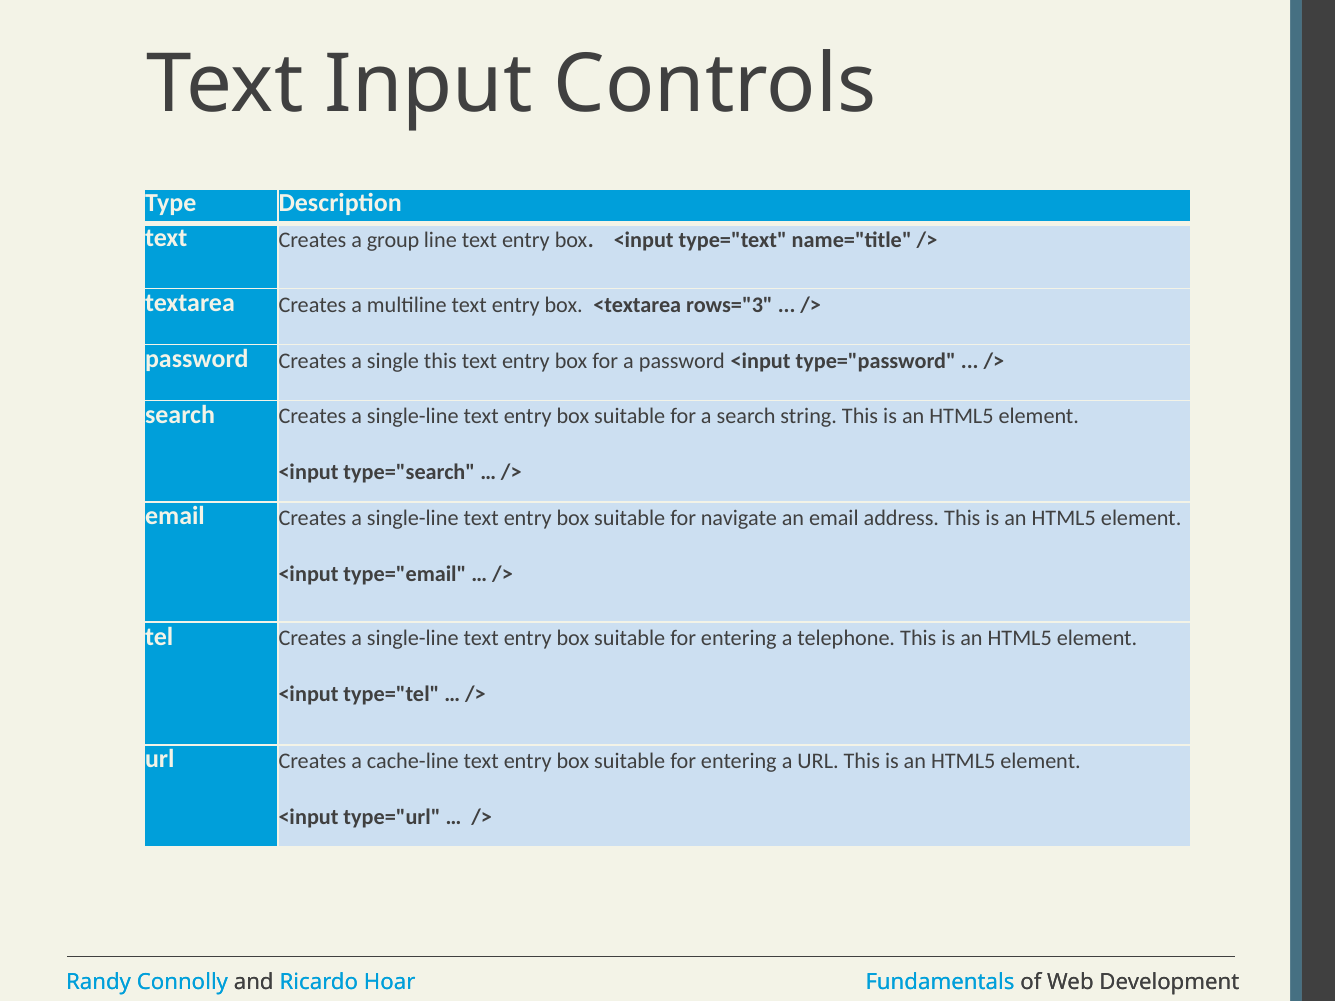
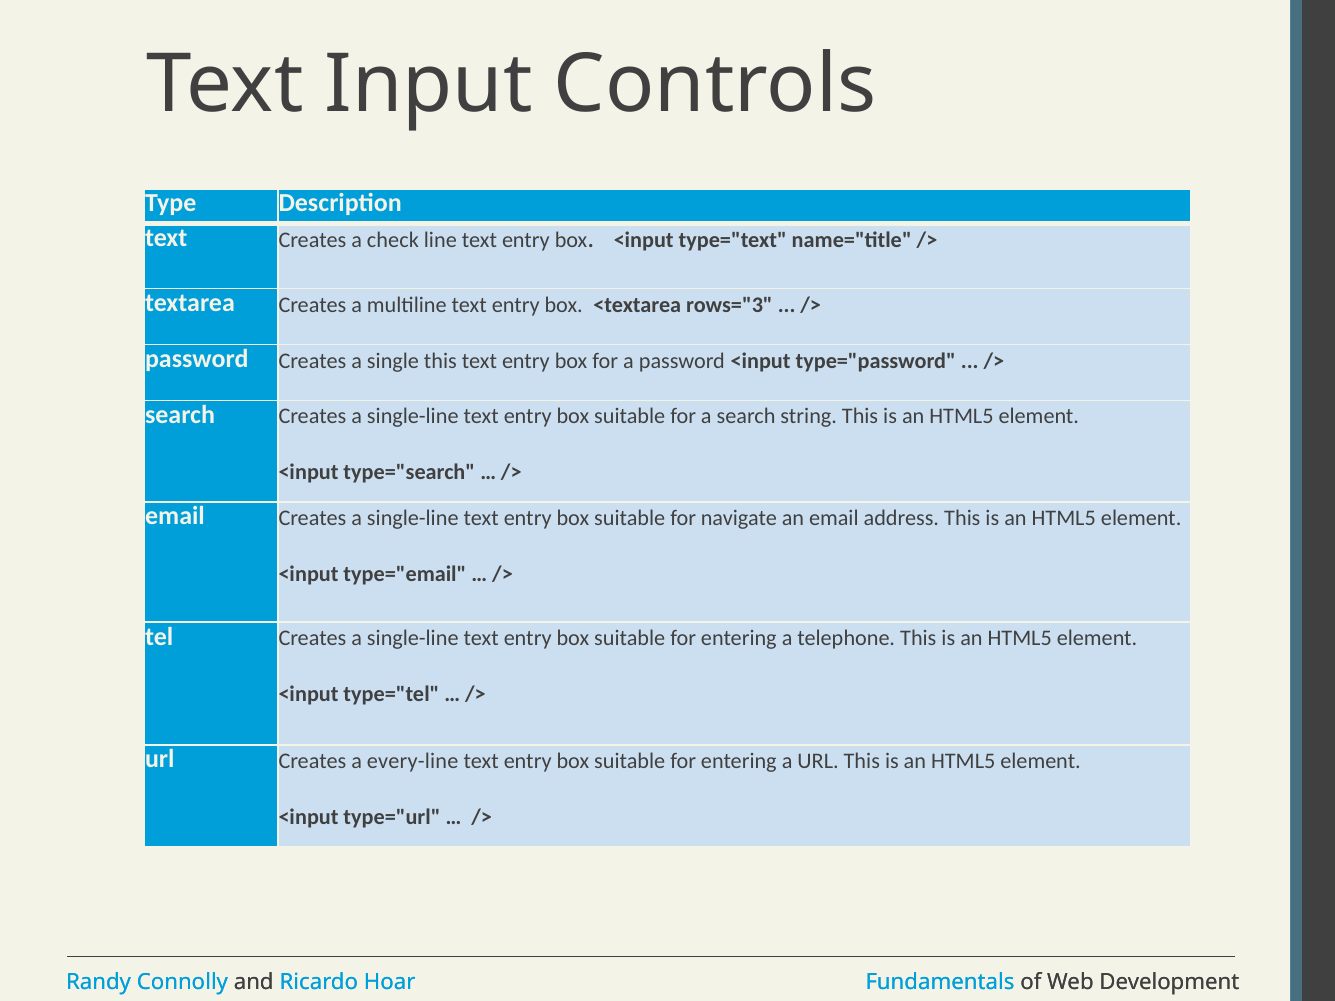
group: group -> check (393, 240)
cache-line: cache-line -> every-line (413, 761)
